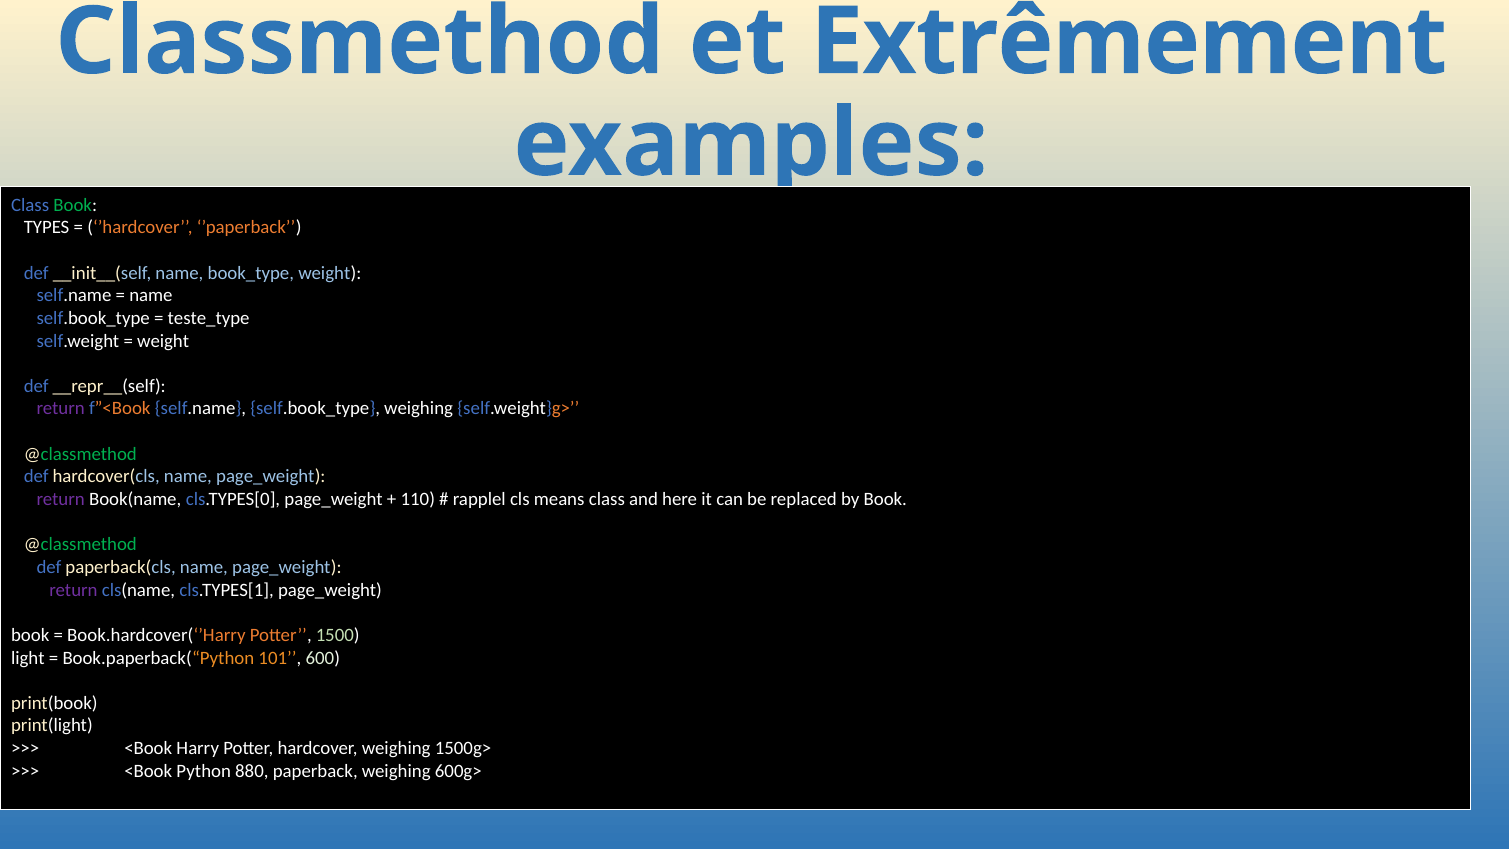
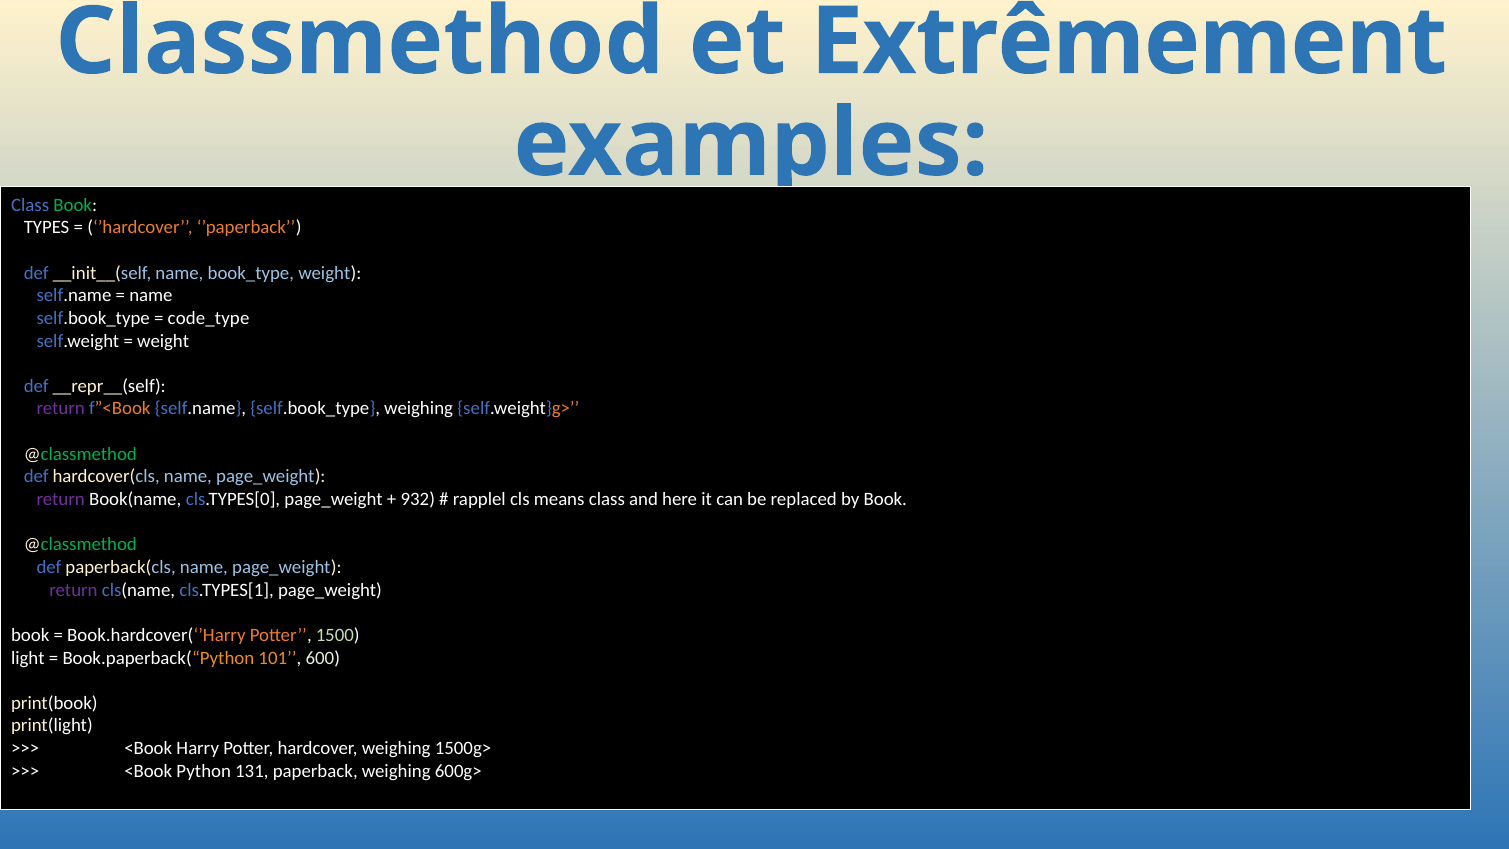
teste_type: teste_type -> code_type (209, 318)
110: 110 -> 932 (418, 499)
880: 880 -> 131 (252, 771)
